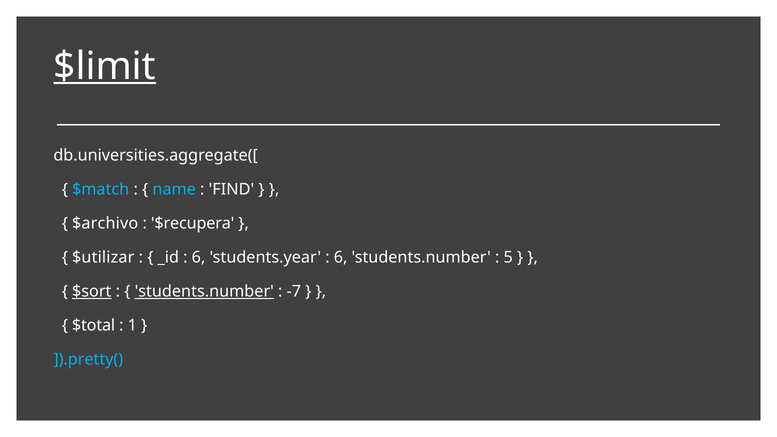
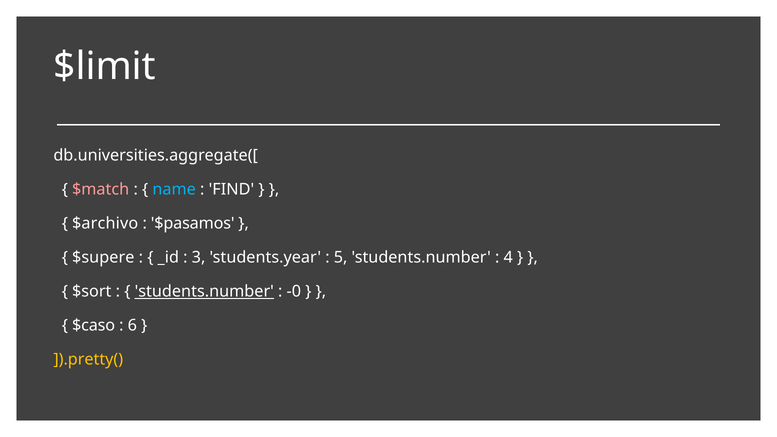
$limit underline: present -> none (105, 66)
$match colour: light blue -> pink (101, 190)
$recupera: $recupera -> $pasamos (193, 224)
$utilizar: $utilizar -> $supere (103, 258)
6: 6 -> 3 (199, 258)
6: 6 -> 5 (341, 258)
5: 5 -> 4 (508, 258)
$sort underline: present -> none (92, 292)
-7: -7 -> -0 (294, 292)
$total: $total -> $caso (94, 326)
1: 1 -> 6 (132, 326)
]).pretty( colour: light blue -> yellow (88, 360)
